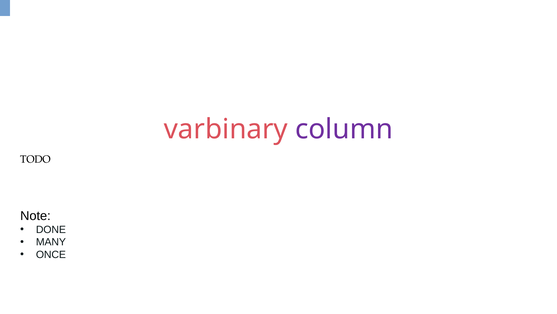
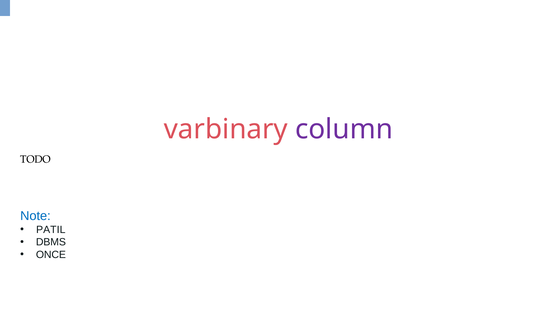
Note colour: black -> blue (35, 215)
DONE: DONE -> PATIL (51, 229)
MANY: MANY -> DBMS (51, 242)
